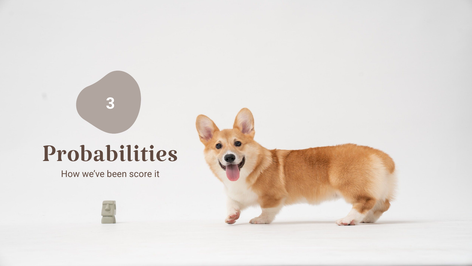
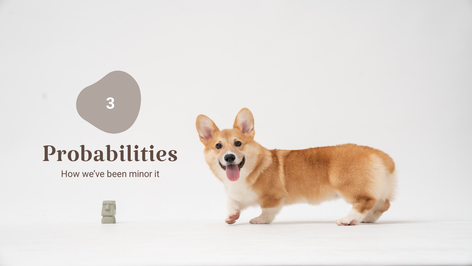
score: score -> minor (141, 174)
